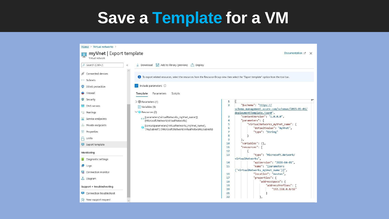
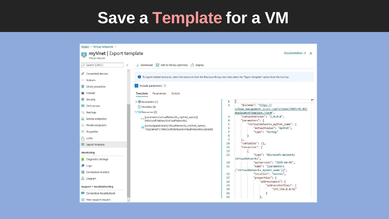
Template colour: light blue -> pink (187, 18)
